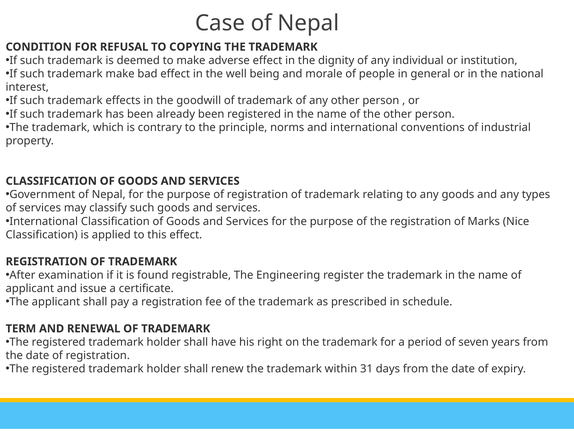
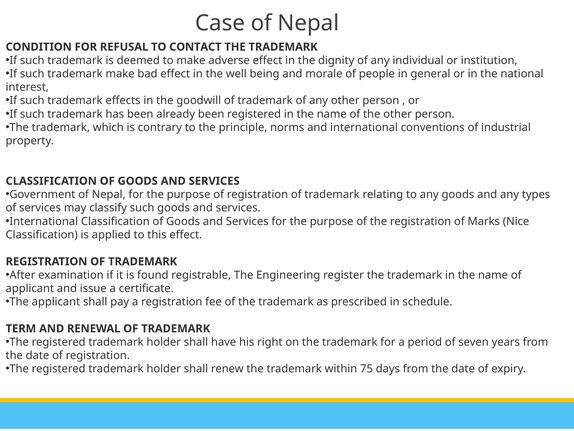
COPYING: COPYING -> CONTACT (195, 47)
31: 31 -> 75 (367, 368)
